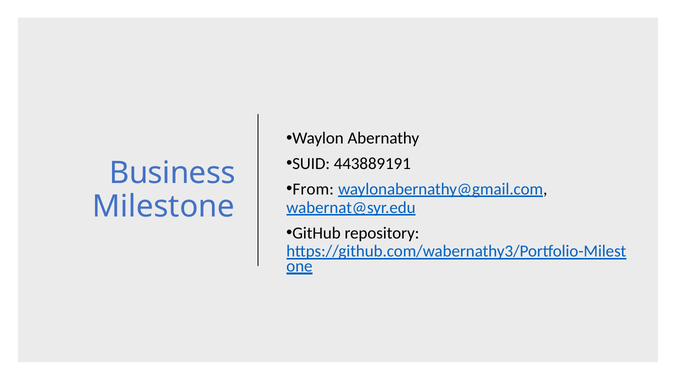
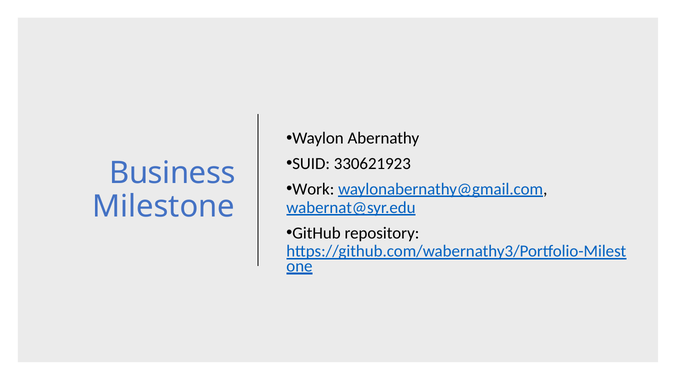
443889191: 443889191 -> 330621923 (372, 164)
From: From -> Work (313, 189)
